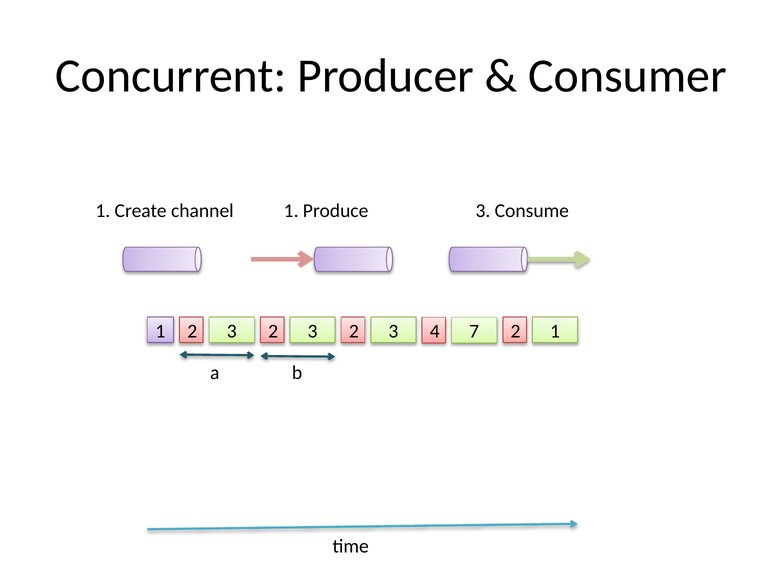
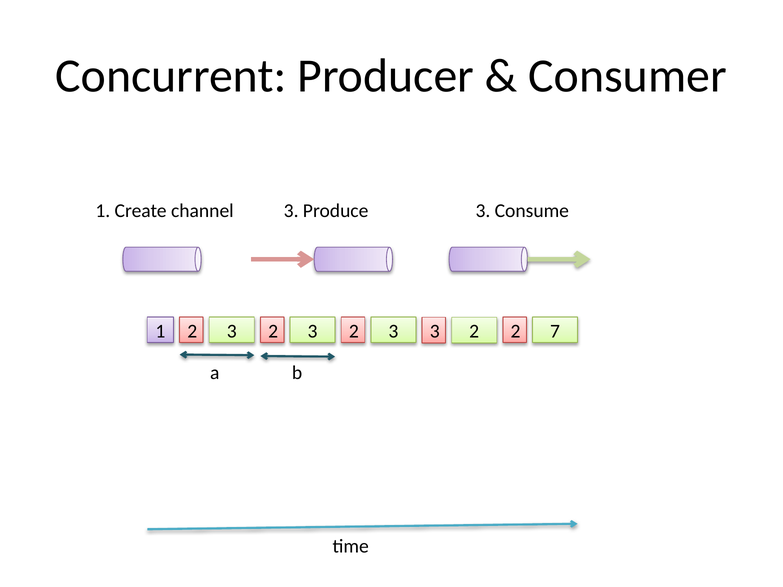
channel 1: 1 -> 3 (291, 211)
4: 4 -> 3 (435, 332)
3 7: 7 -> 2 (474, 332)
2 1: 1 -> 7 (555, 331)
